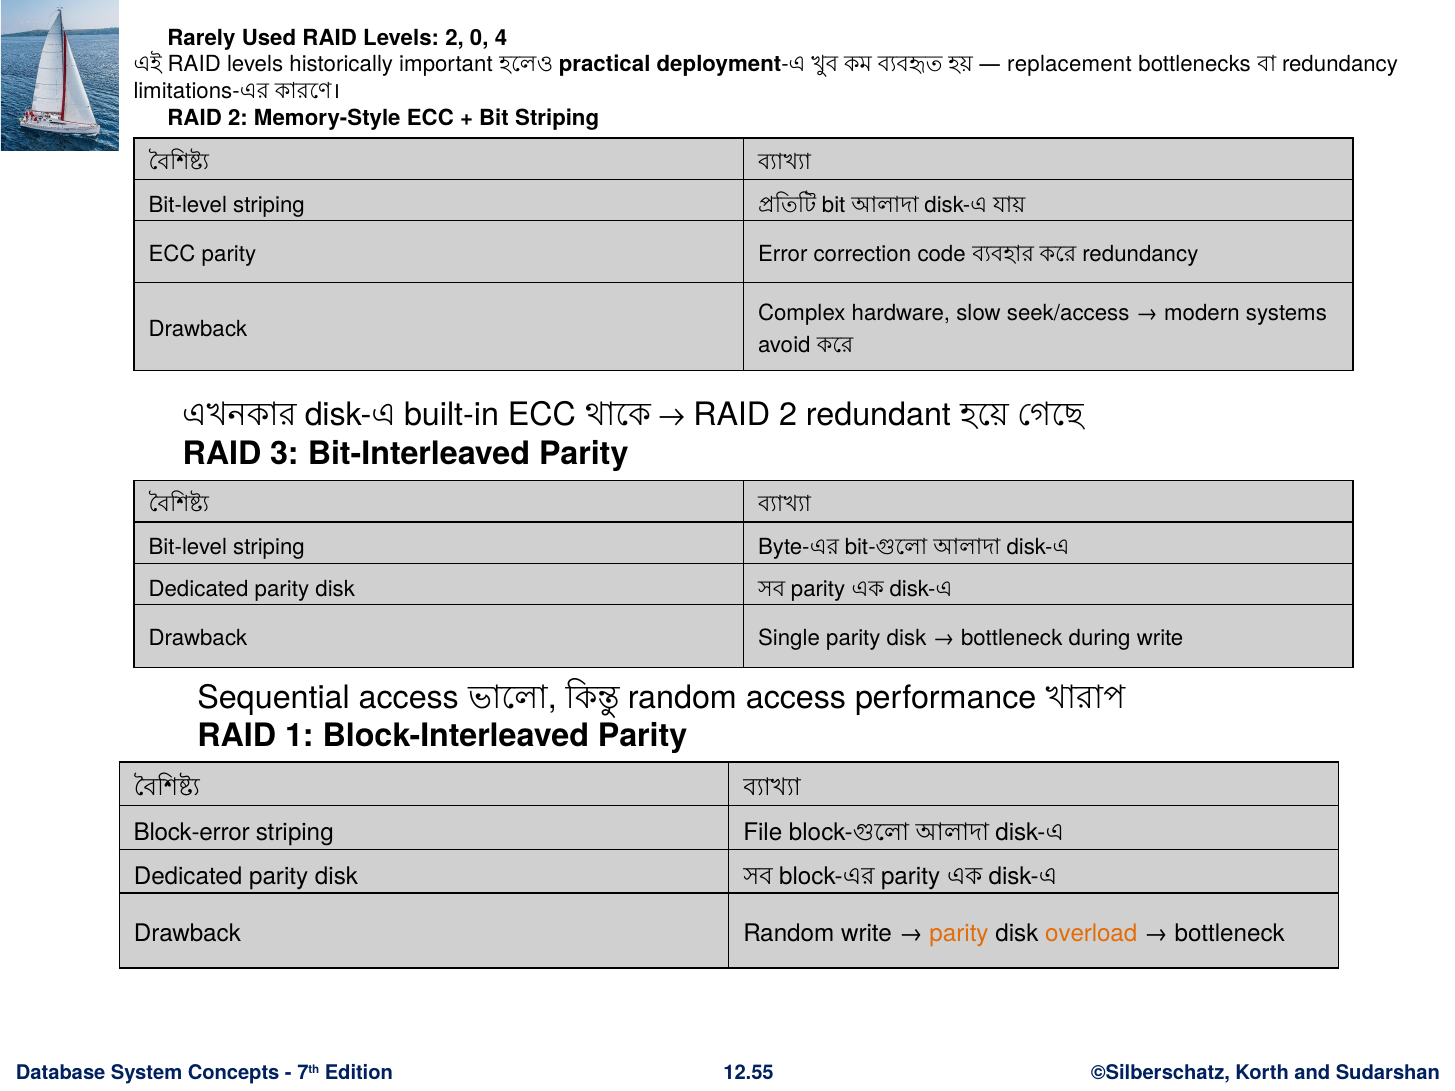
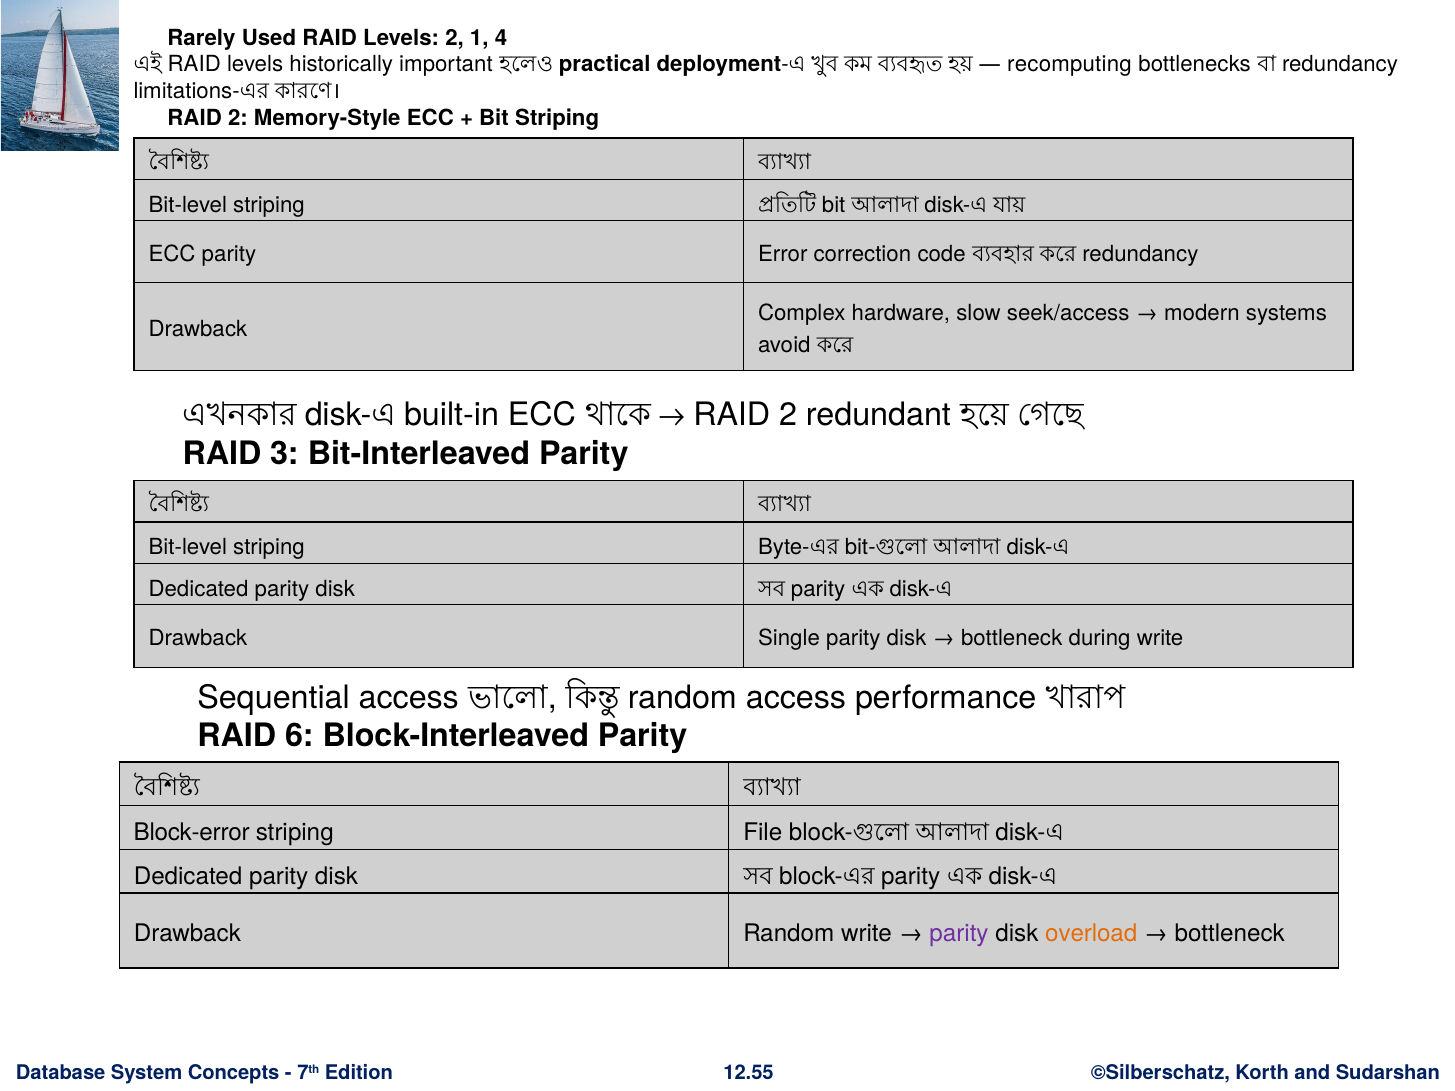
0: 0 -> 1 (479, 38)
replacement: replacement -> recomputing (1069, 64)
1: 1 -> 6 (299, 736)
parity colour: orange -> purple (959, 933)
